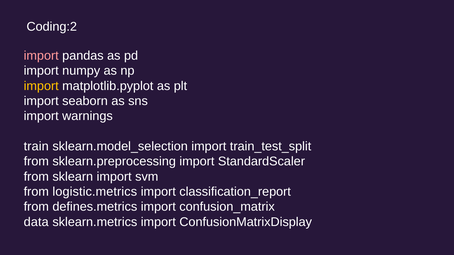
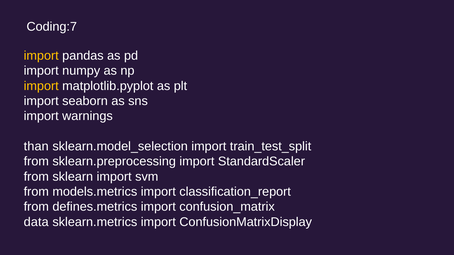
Coding:2: Coding:2 -> Coding:7 (52, 27)
import colour: pink -> yellow (41, 56)
train: train -> than (36, 147)
logistic.metrics: logistic.metrics -> models.metrics (95, 192)
